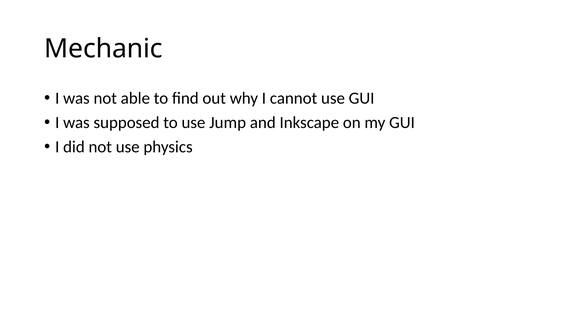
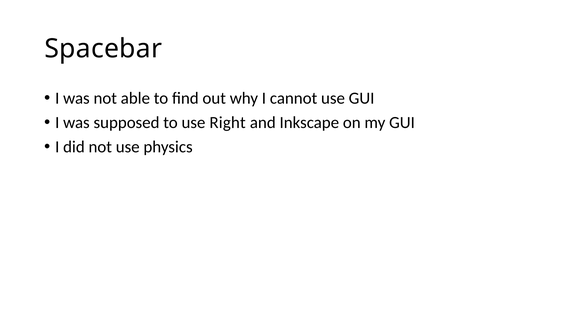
Mechanic: Mechanic -> Spacebar (103, 49)
Jump: Jump -> Right (228, 122)
